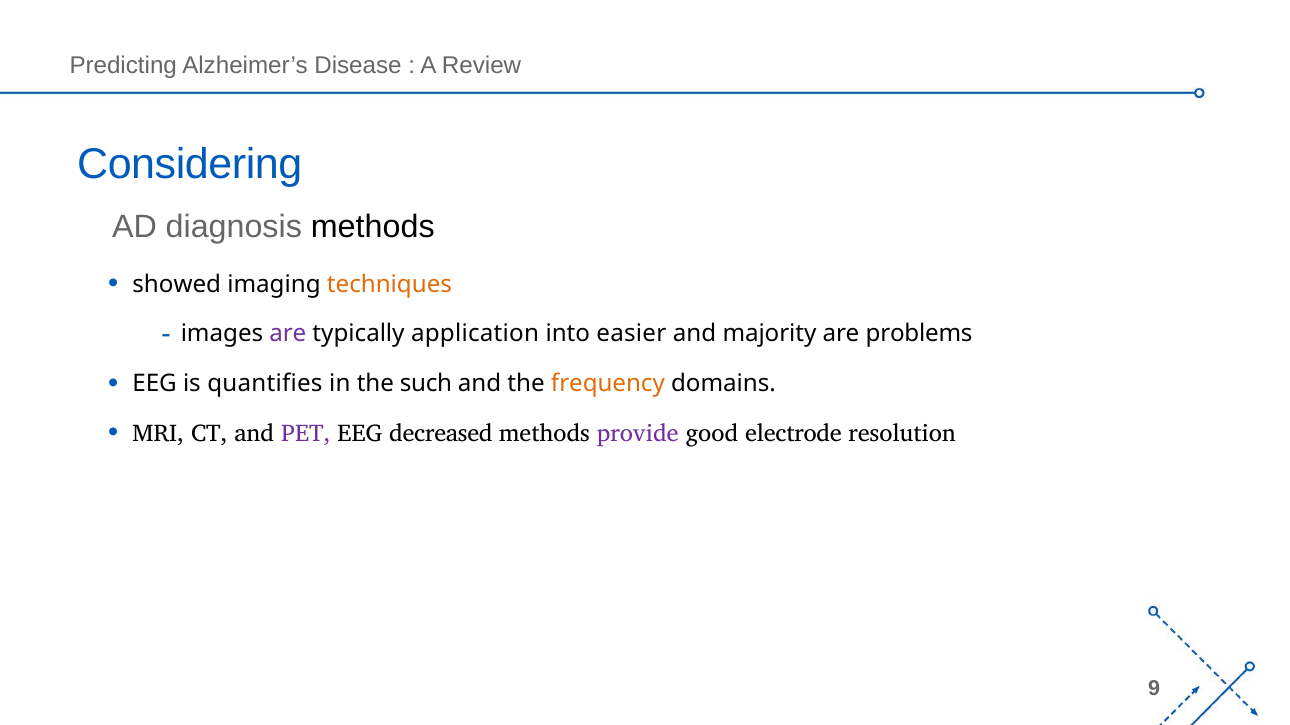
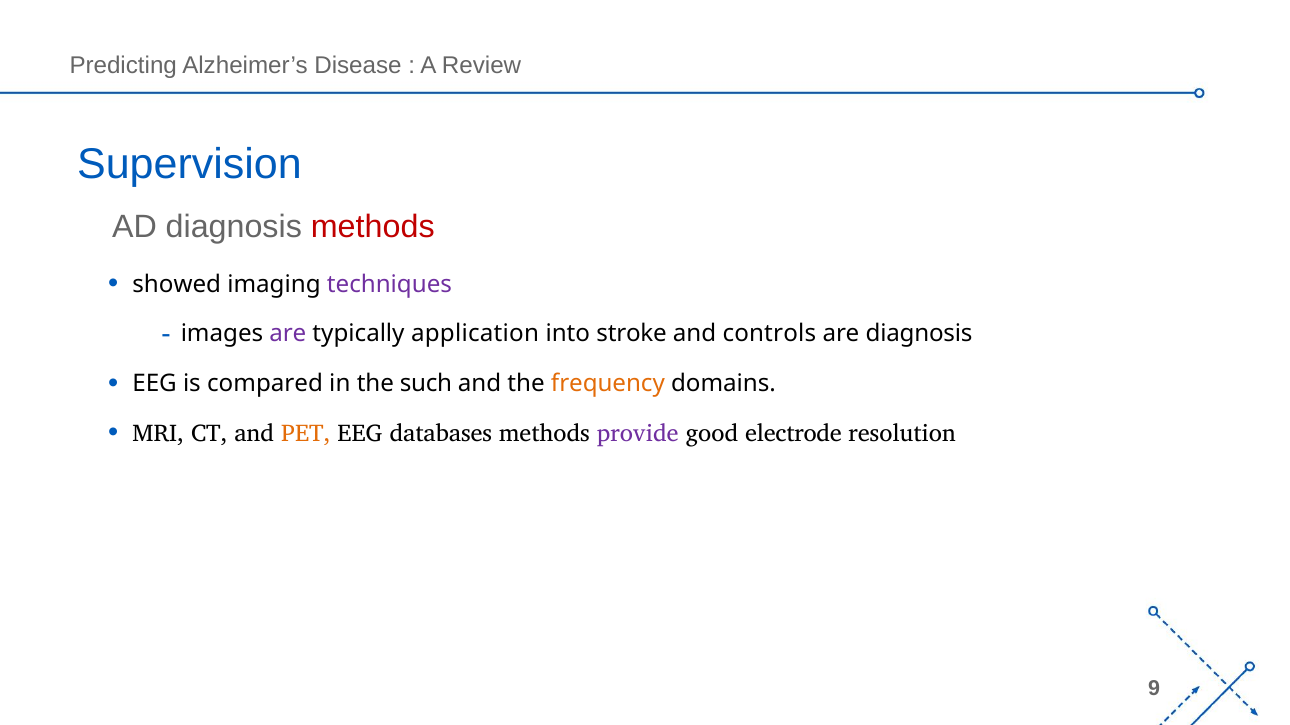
Considering: Considering -> Supervision (189, 165)
methods colour: black -> red (373, 227)
techniques colour: orange -> purple (389, 284)
easier: easier -> stroke (632, 334)
majority: majority -> controls (769, 334)
are problems: problems -> diagnosis (919, 334)
quantifies: quantifies -> compared (265, 384)
PET colour: purple -> orange (306, 434)
decreased: decreased -> databases (441, 434)
